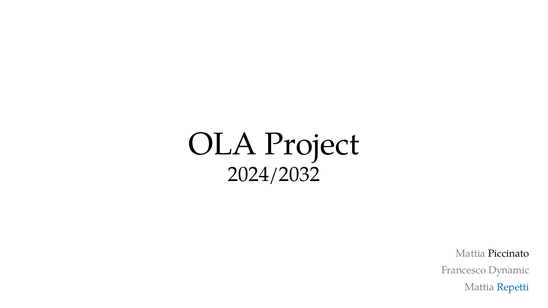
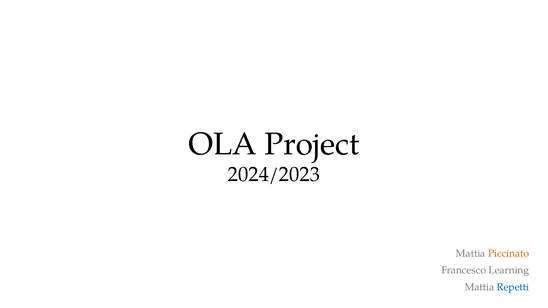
2024/2032: 2024/2032 -> 2024/2023 (274, 175)
Piccinato colour: black -> orange (509, 254)
Dynamic: Dynamic -> Learning (509, 270)
